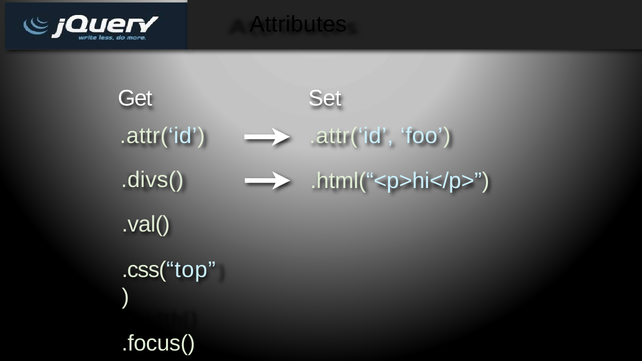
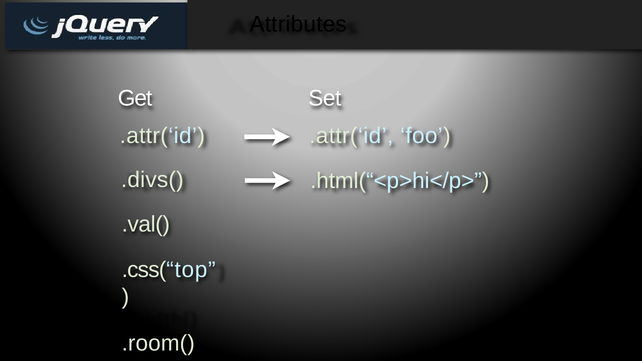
.focus(: .focus( -> .room( (158, 344)
